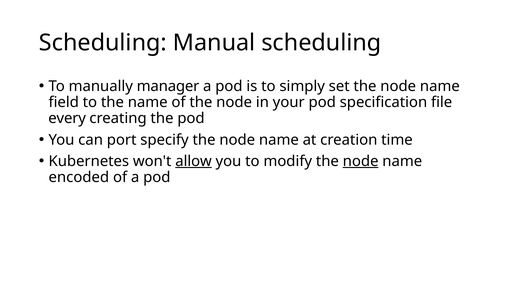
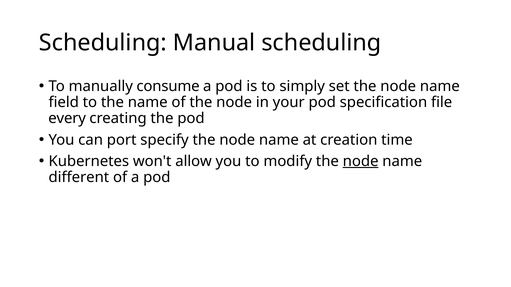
manager: manager -> consume (168, 86)
allow underline: present -> none (194, 161)
encoded: encoded -> different (79, 178)
